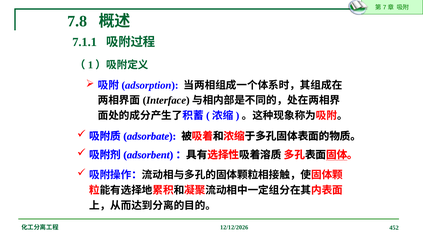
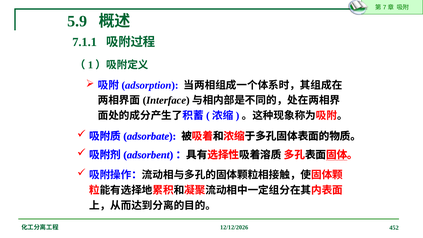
7.8: 7.8 -> 5.9 (77, 21)
